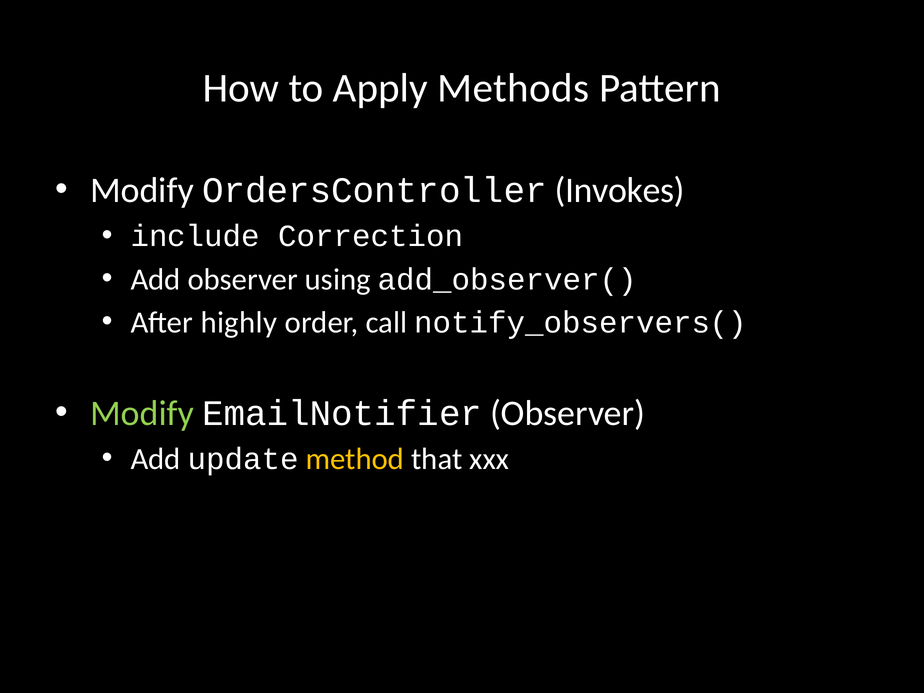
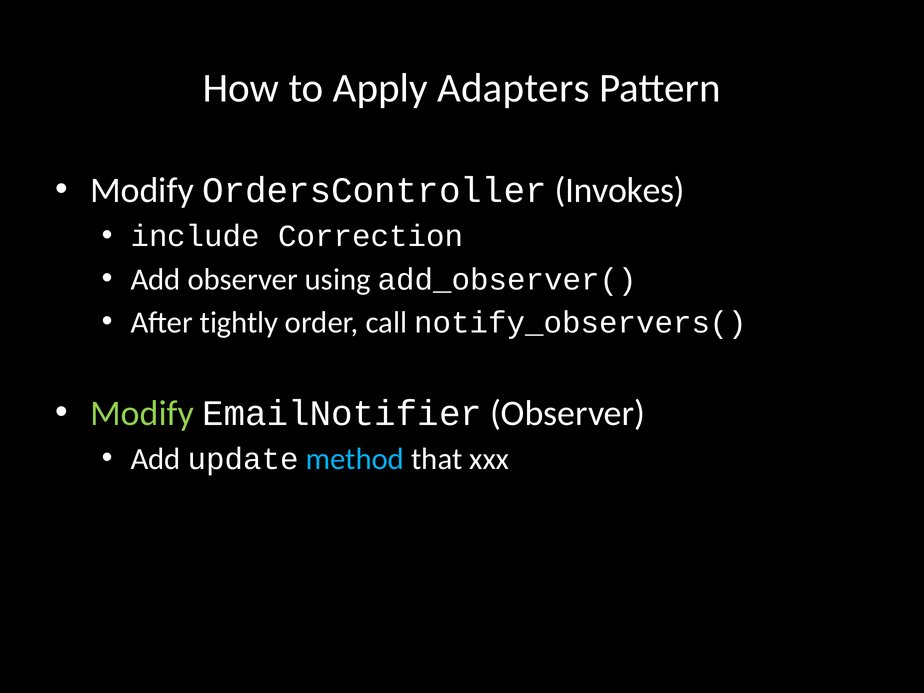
Methods: Methods -> Adapters (513, 88)
highly: highly -> tightly (239, 322)
method colour: yellow -> light blue (355, 459)
